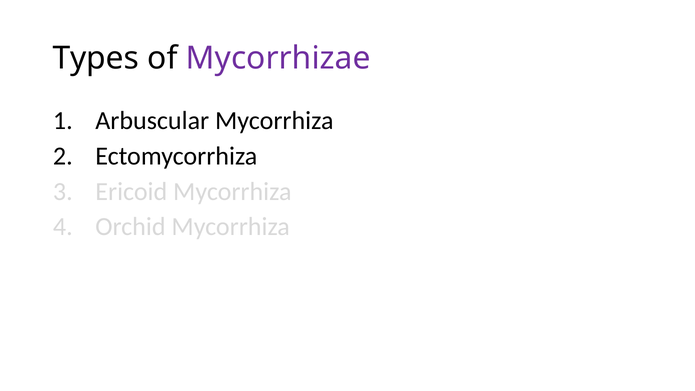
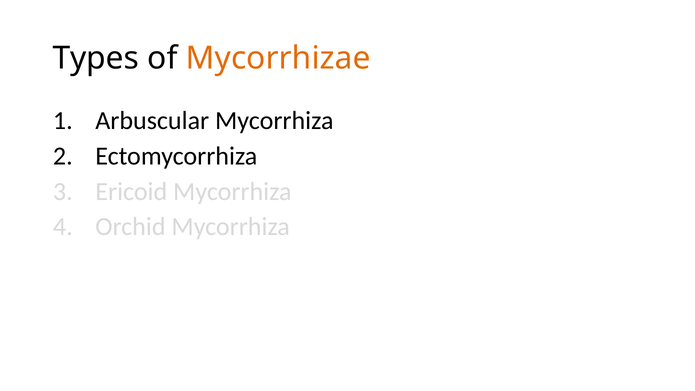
Mycorrhizae colour: purple -> orange (278, 58)
